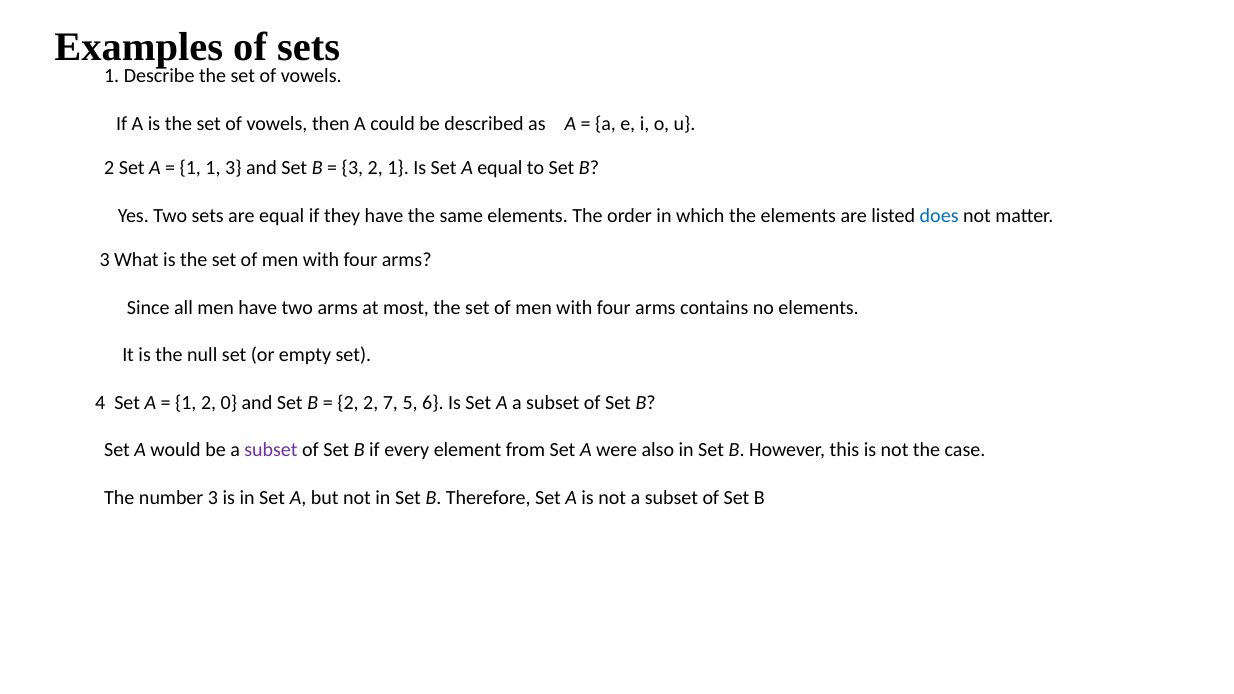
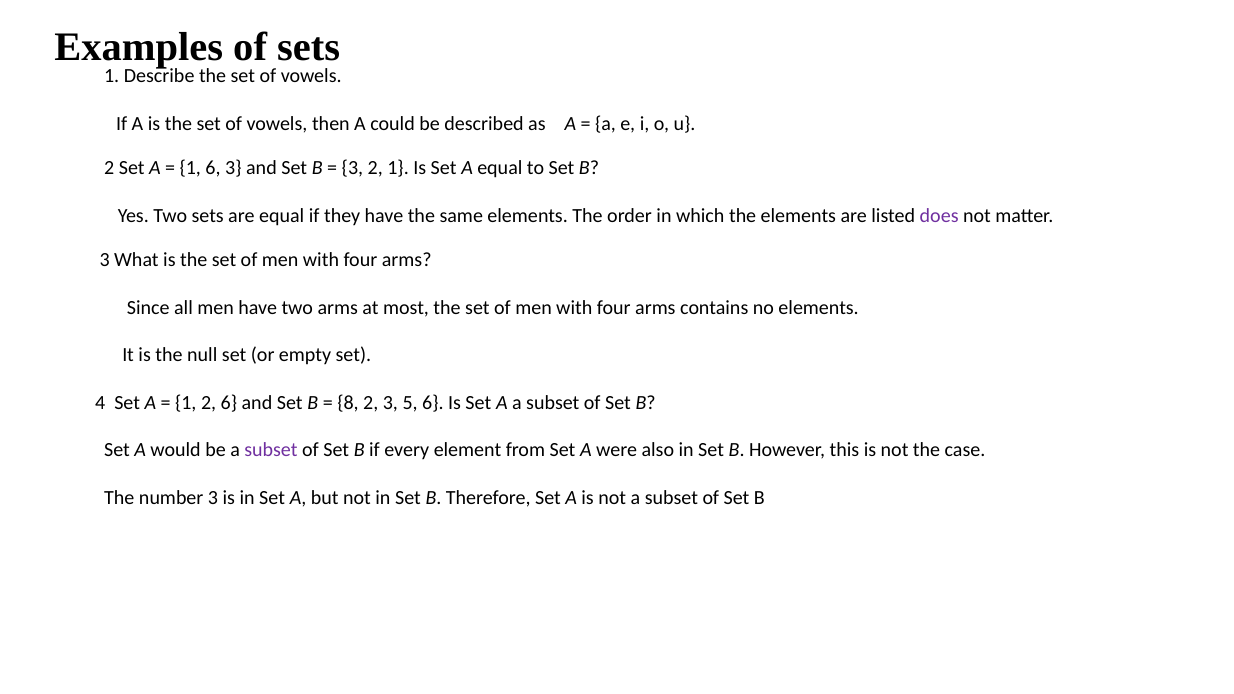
1 1: 1 -> 6 (213, 168)
does colour: blue -> purple (939, 216)
2 0: 0 -> 6 (229, 403)
2: 2 -> 8 (348, 403)
2 7: 7 -> 3 (390, 403)
